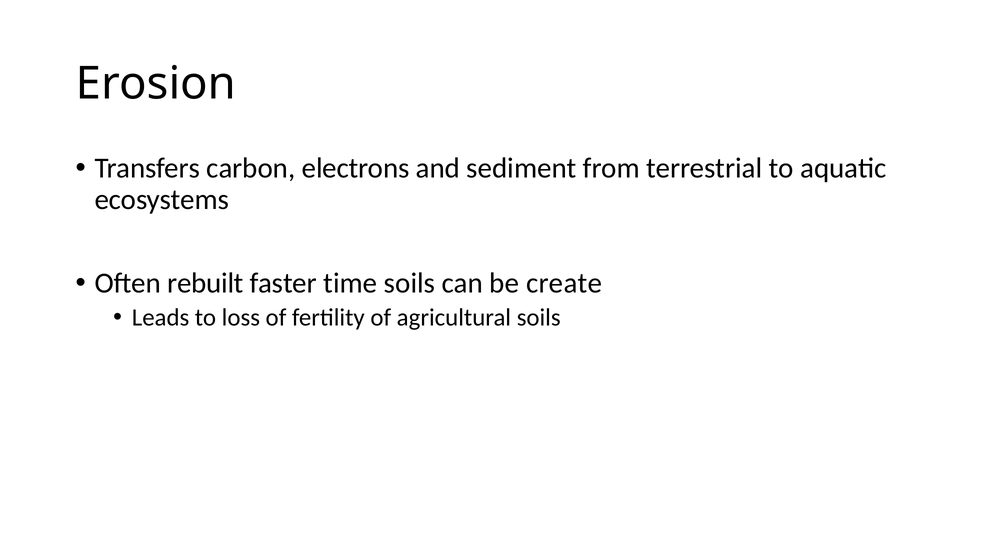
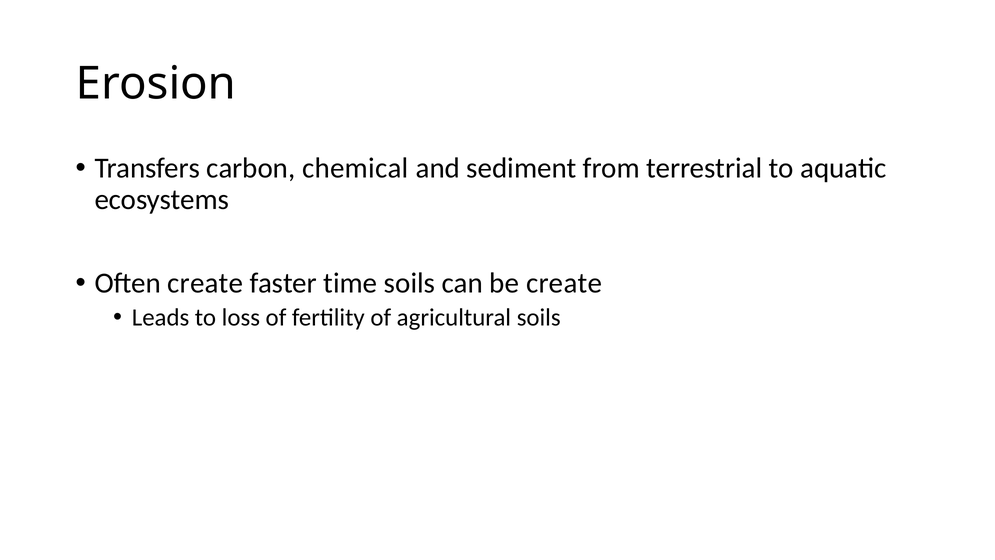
electrons: electrons -> chemical (355, 168)
Often rebuilt: rebuilt -> create (205, 283)
